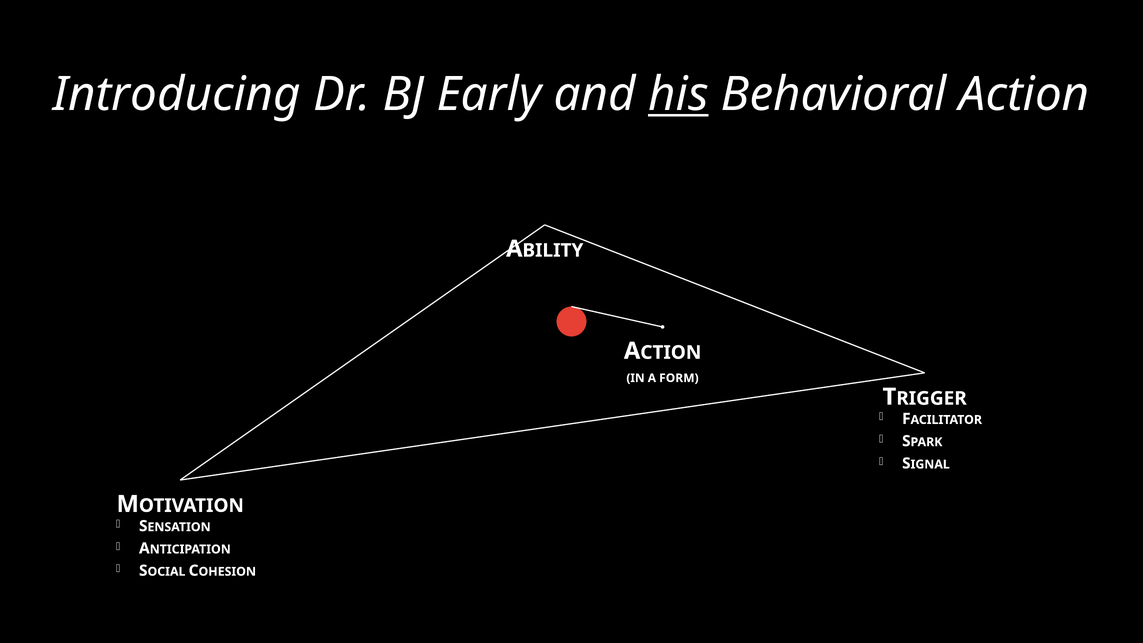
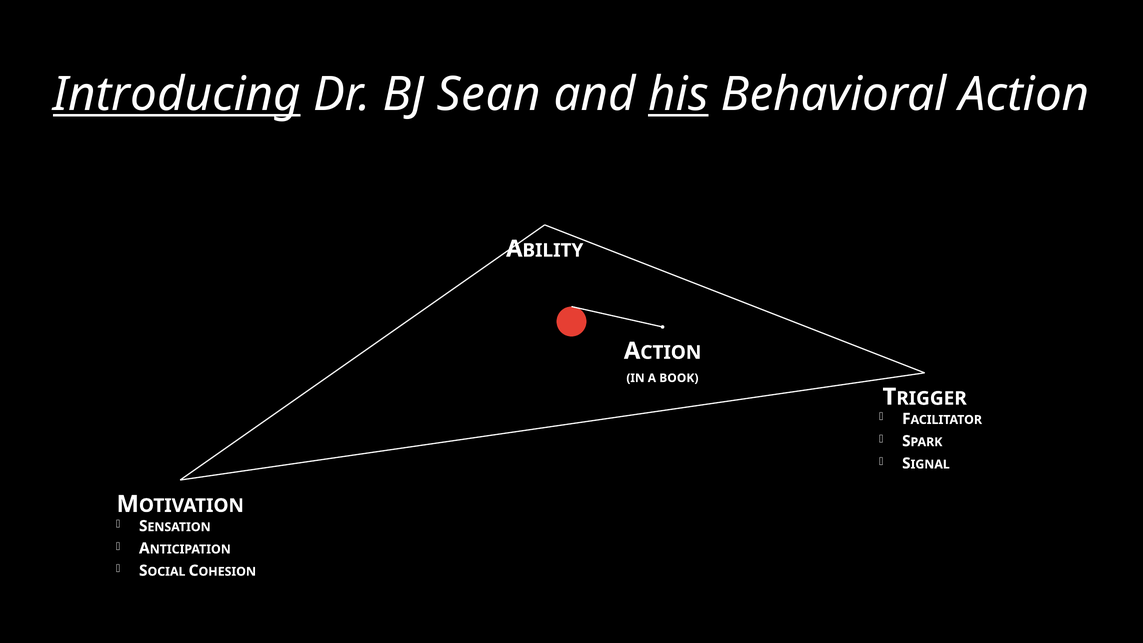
Introducing underline: none -> present (177, 95)
Early: Early -> Sean (489, 95)
FORM: FORM -> BOOK (679, 378)
